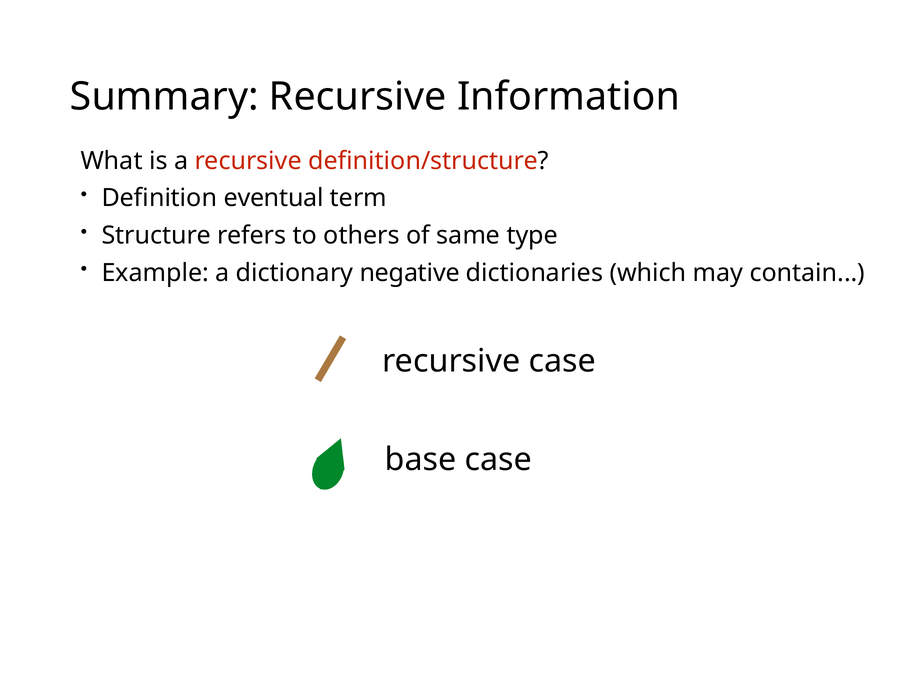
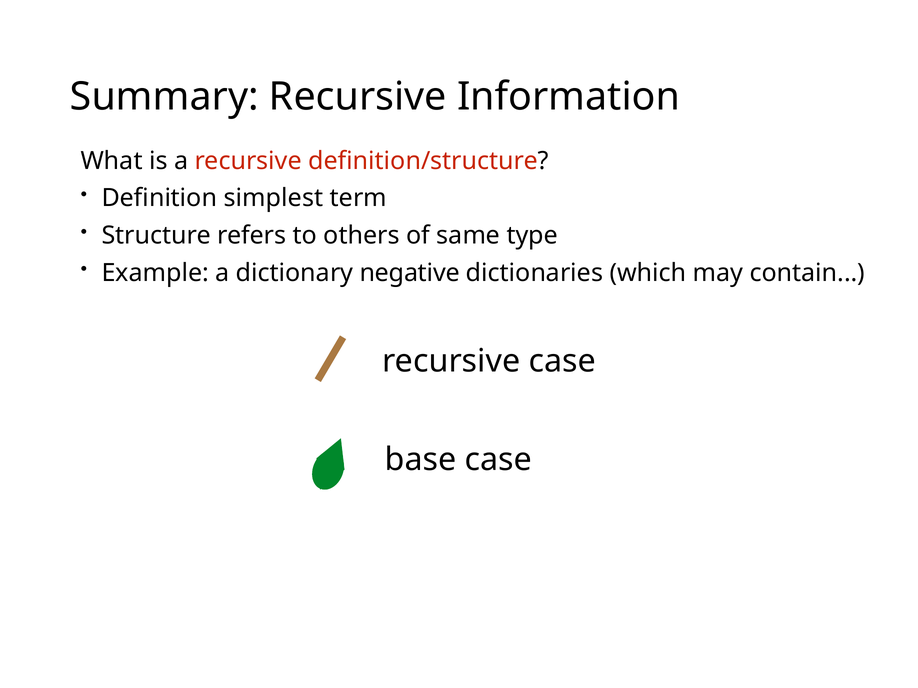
eventual: eventual -> simplest (274, 198)
